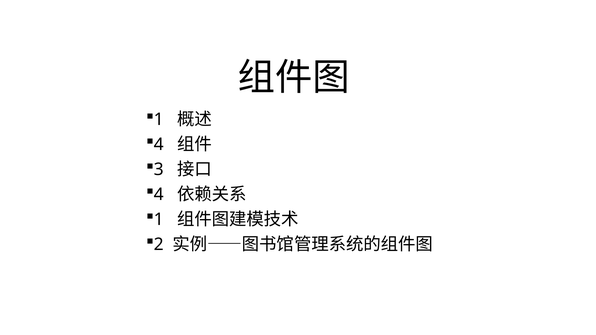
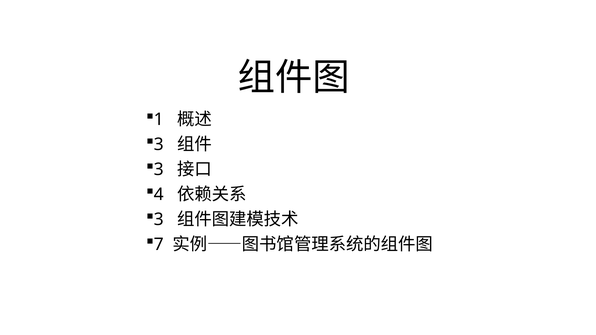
4: 4 -> 3 (159, 145)
1: 1 -> 3 (159, 220)
2: 2 -> 7 (159, 244)
